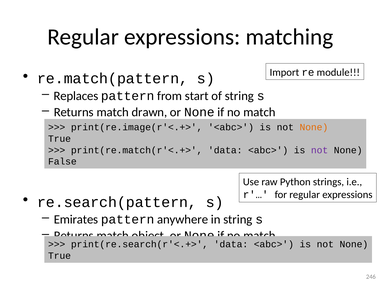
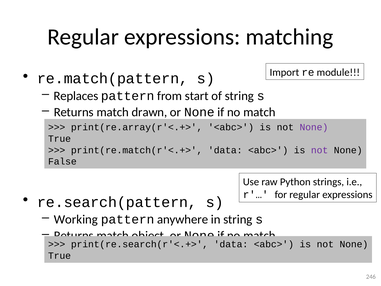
print(re.image(r'<.+>: print(re.image(r'<.+> -> print(re.array(r'<.+> (137, 127)
None colour: orange -> purple (314, 127)
Emirates: Emirates -> Working (76, 219)
